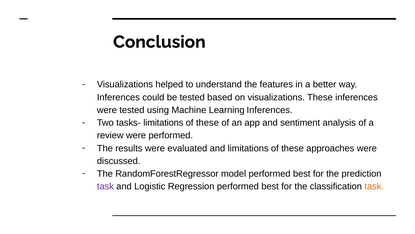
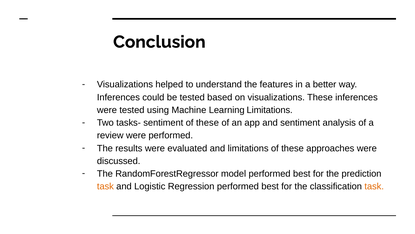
Learning Inferences: Inferences -> Limitations (270, 110)
tasks- limitations: limitations -> sentiment (163, 123)
task colour: purple -> orange (105, 186)
